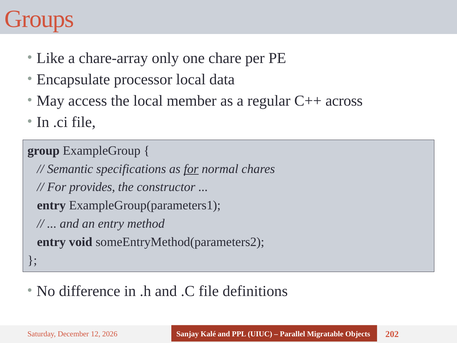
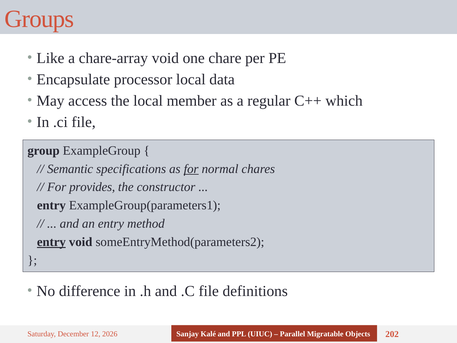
chare-array only: only -> void (165, 58)
across: across -> which (344, 101)
entry underline: none -> present (51, 242)
